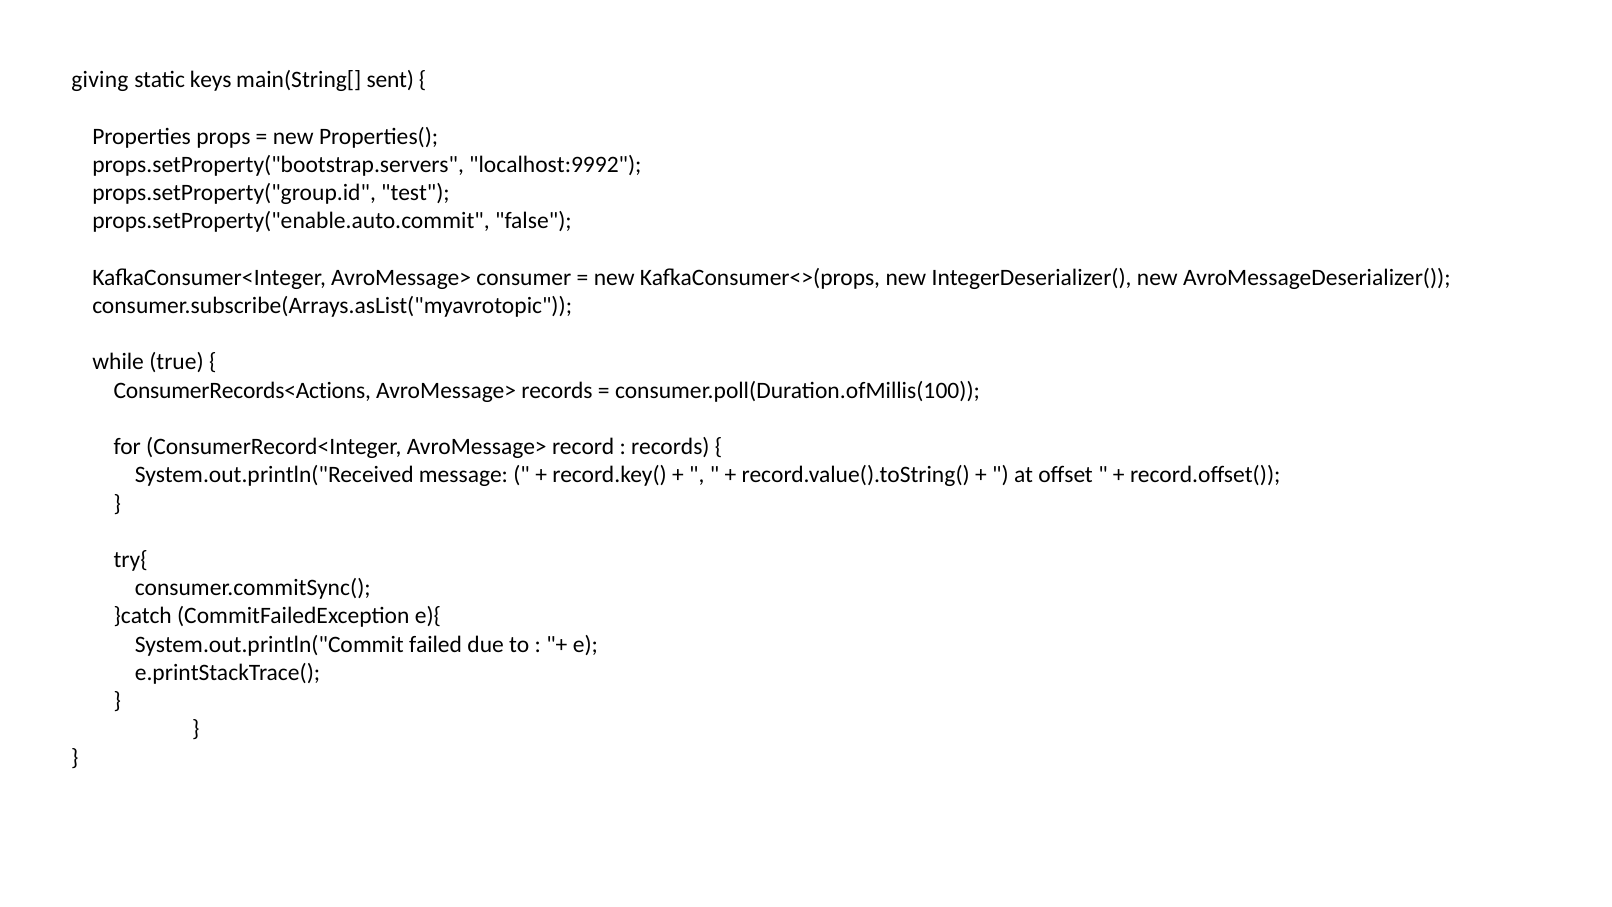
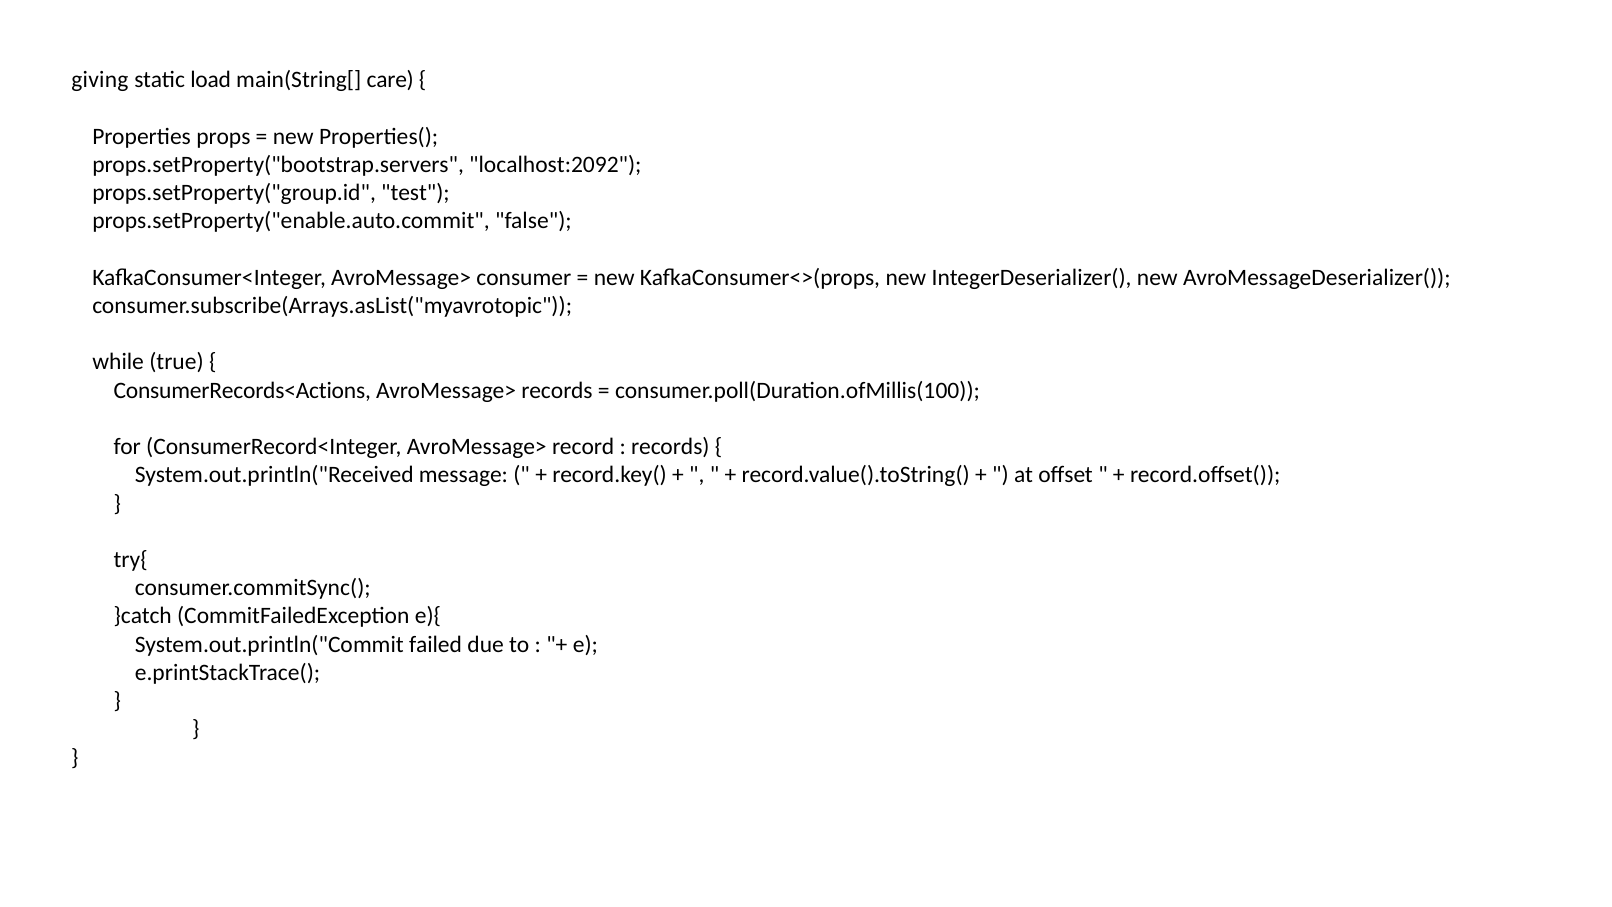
keys: keys -> load (211, 80)
sent: sent -> care (390, 80)
localhost:9992: localhost:9992 -> localhost:2092 (555, 164)
